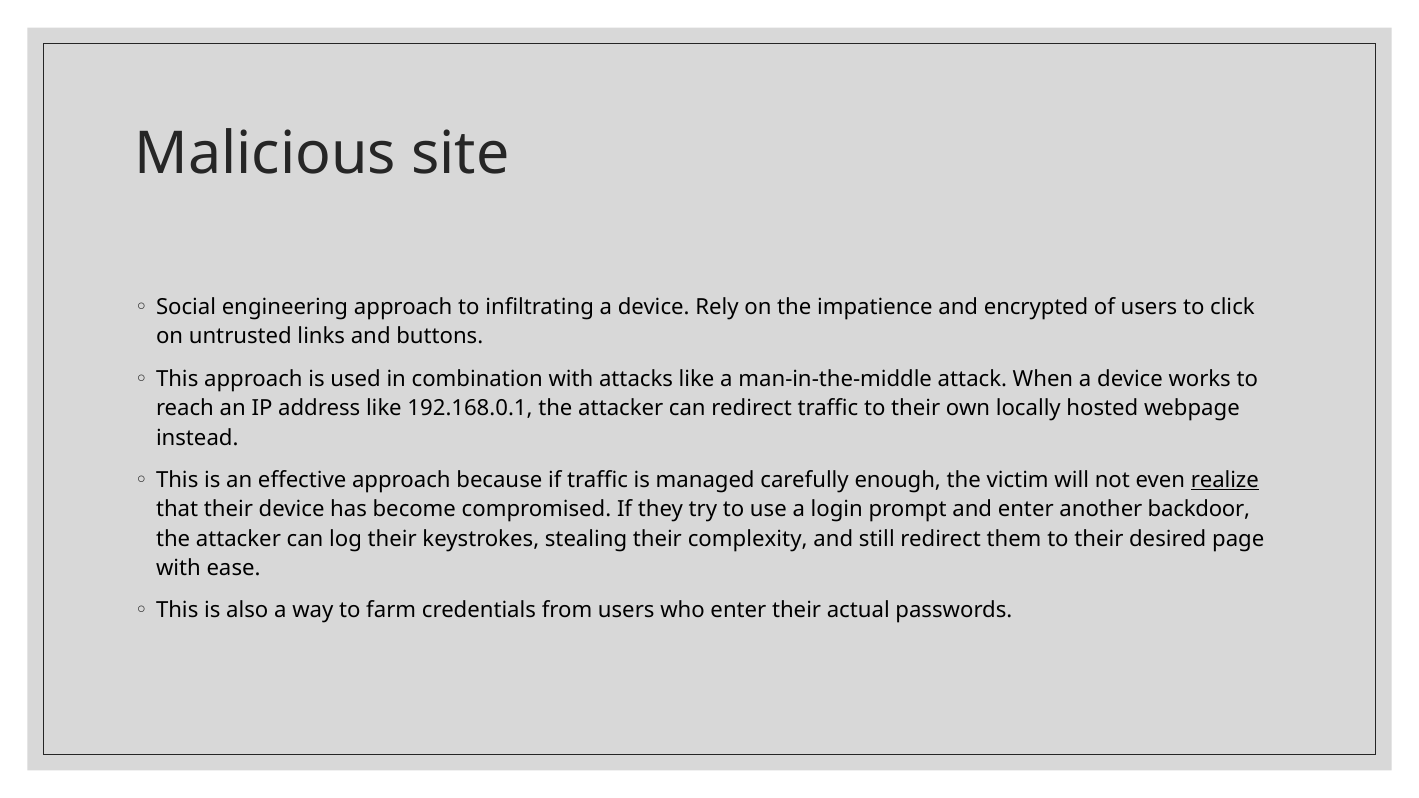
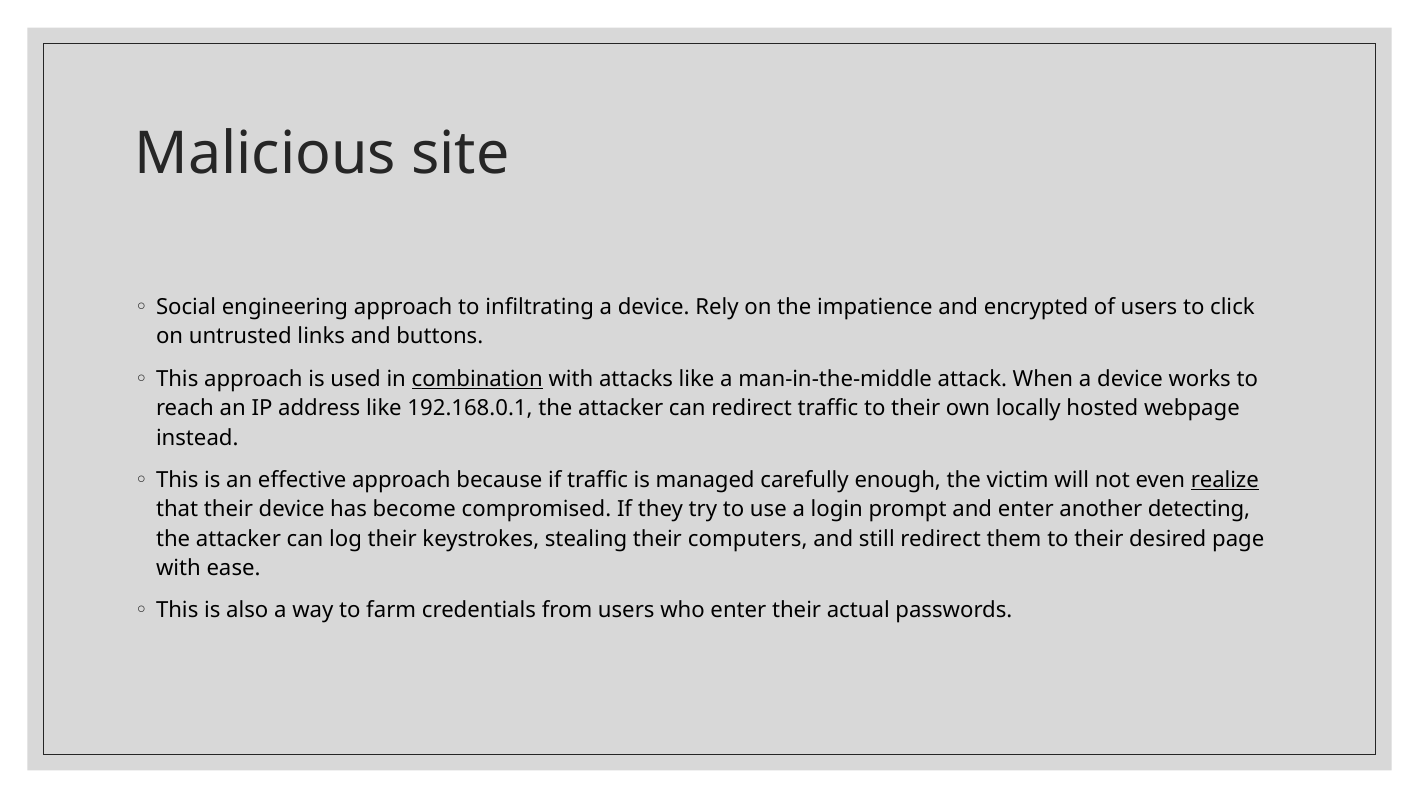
combination underline: none -> present (477, 379)
backdoor: backdoor -> detecting (1199, 510)
complexity: complexity -> computers (748, 539)
